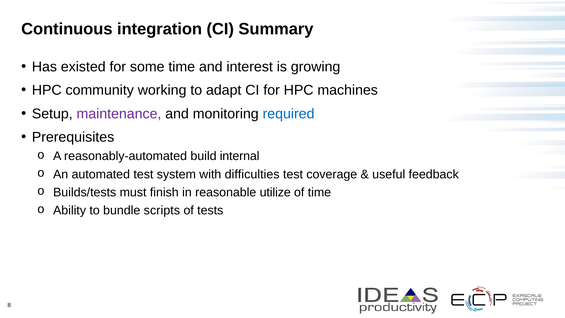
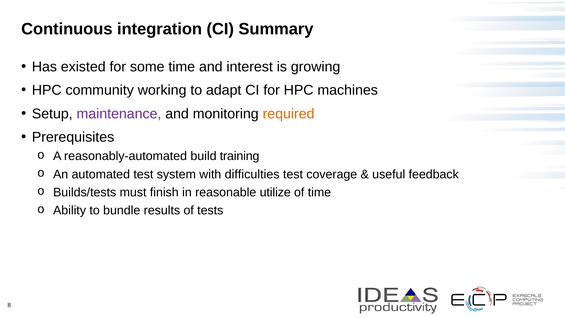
required colour: blue -> orange (289, 114)
internal: internal -> training (240, 156)
scripts: scripts -> results (162, 210)
